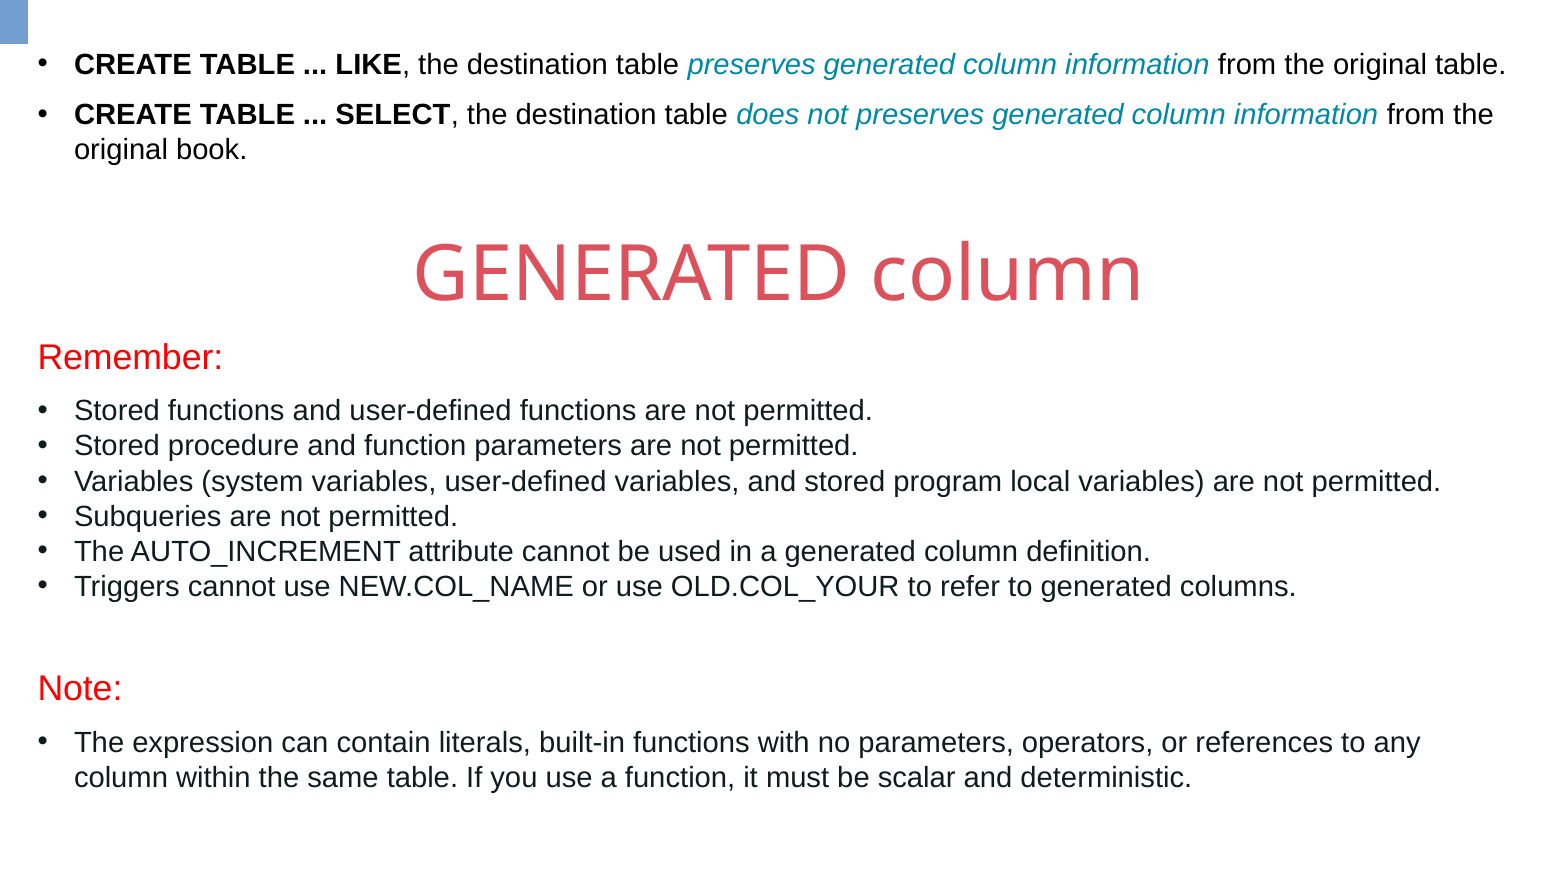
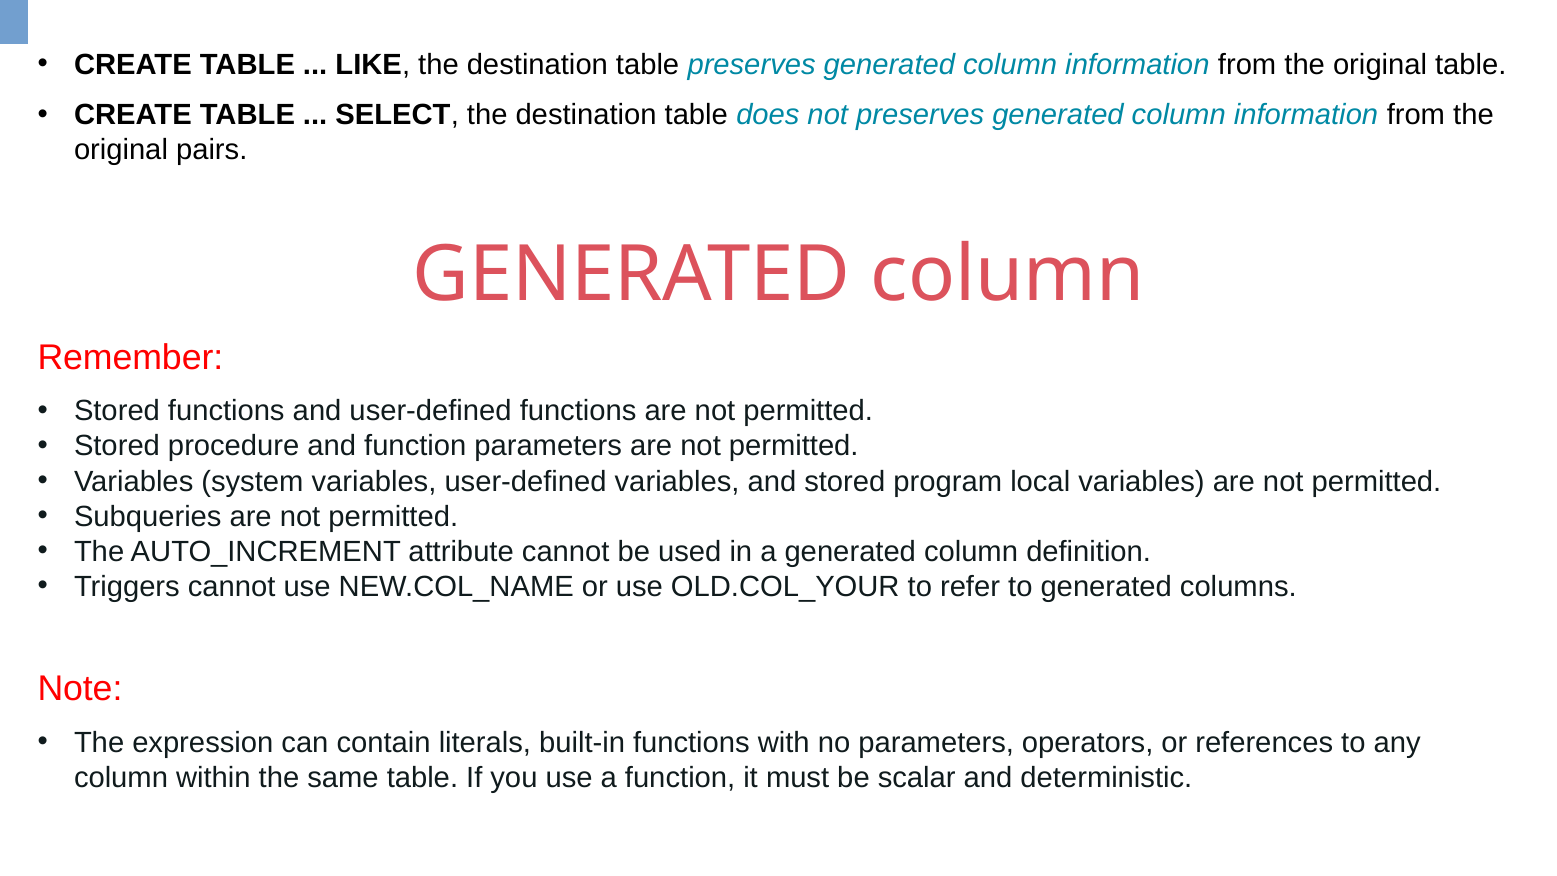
book: book -> pairs (212, 150)
